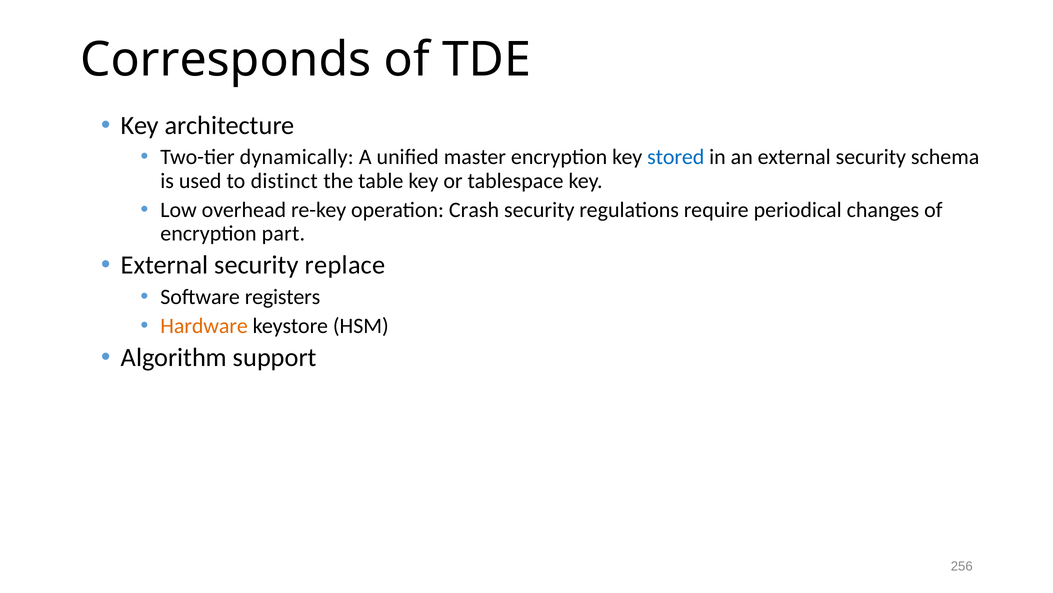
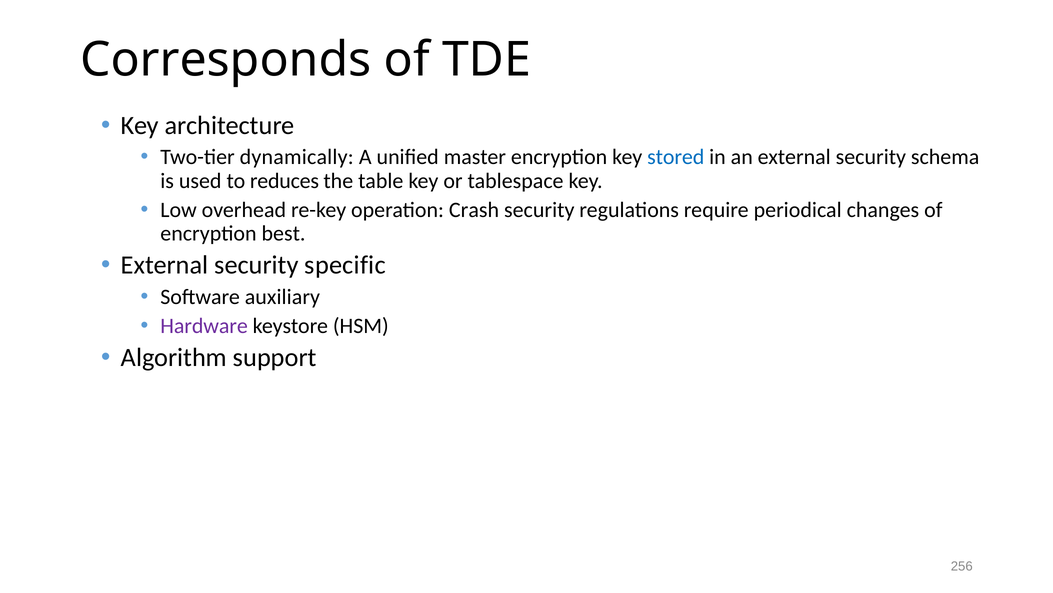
distinct: distinct -> reduces (284, 181)
part: part -> best (284, 233)
replace: replace -> specific (345, 265)
registers: registers -> auxiliary (282, 297)
Hardware colour: orange -> purple (204, 326)
